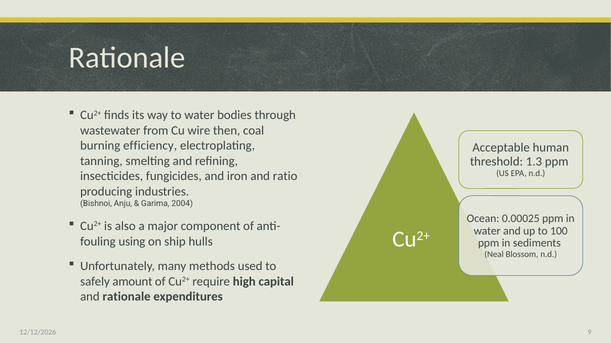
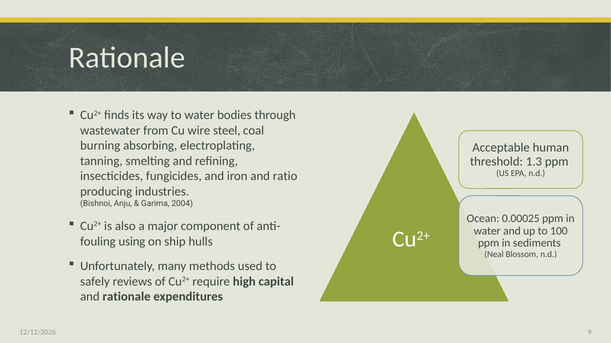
then: then -> steel (227, 131)
efficiency: efficiency -> absorbing (150, 146)
amount: amount -> reviews (132, 282)
